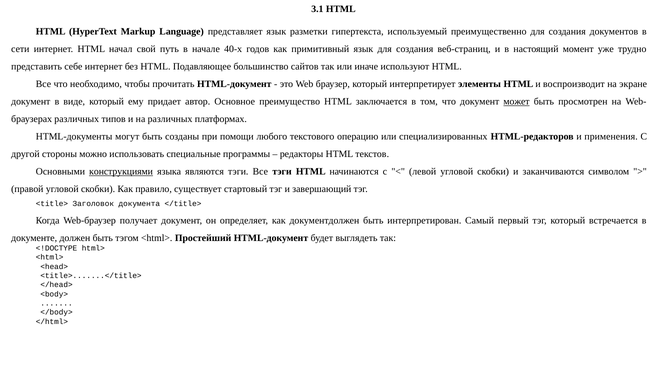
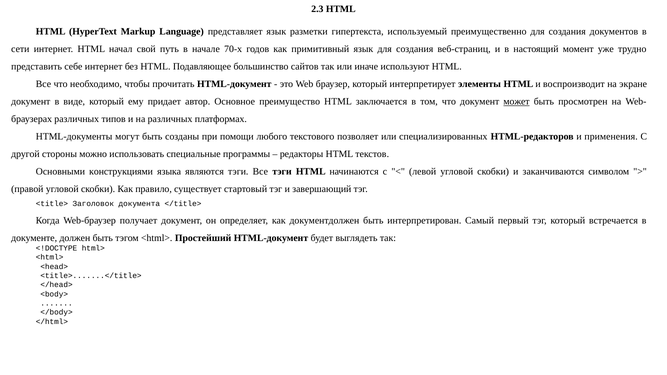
3.1: 3.1 -> 2.3 (317, 9)
40-х: 40-х -> 70-х (233, 49)
операцию: операцию -> позволяет (358, 137)
конструкциями underline: present -> none (121, 172)
